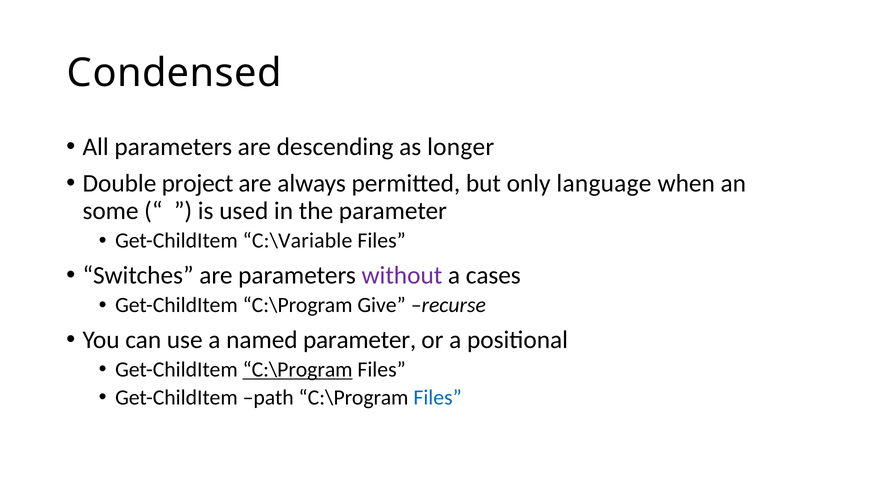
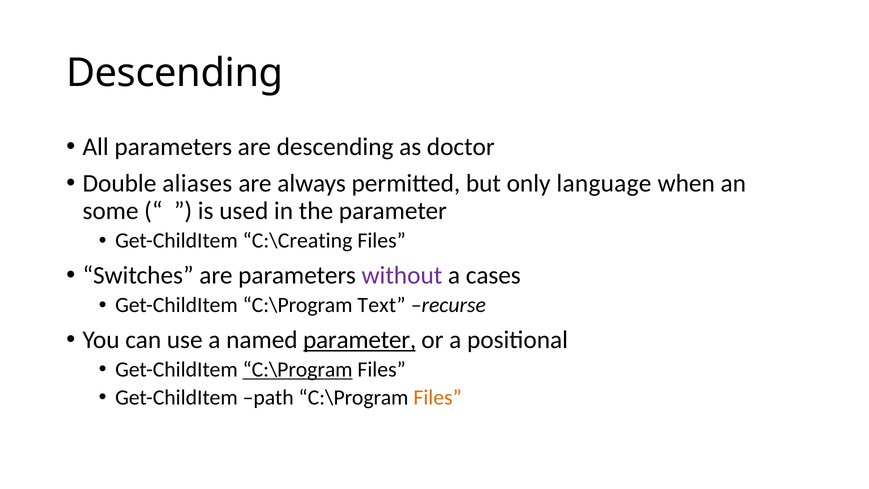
Condensed: Condensed -> Descending (175, 73)
longer: longer -> doctor (461, 147)
project: project -> aliases (197, 183)
C:\Variable: C:\Variable -> C:\Creating (298, 241)
Give: Give -> Text (381, 305)
parameter underline: none -> present (360, 340)
Files colour: blue -> orange (438, 397)
